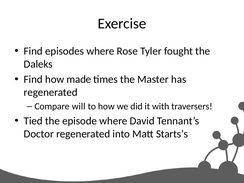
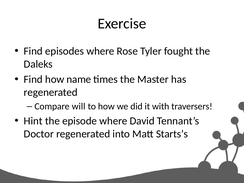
made: made -> name (79, 79)
Tied: Tied -> Hint (33, 121)
